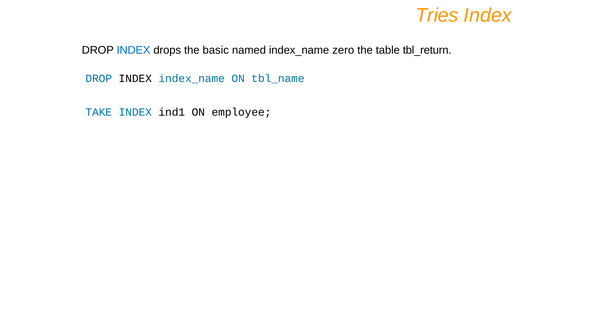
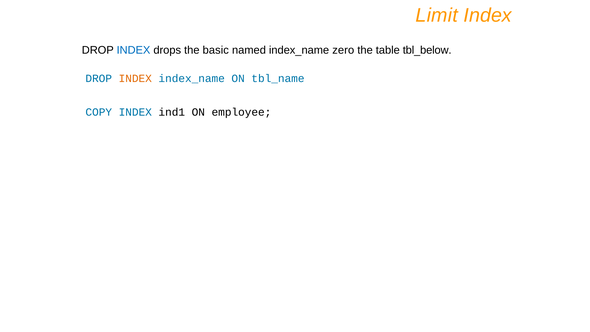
Tries: Tries -> Limit (437, 15)
tbl_return: tbl_return -> tbl_below (427, 50)
INDEX colour: black -> orange (135, 79)
TAKE: TAKE -> COPY (99, 112)
